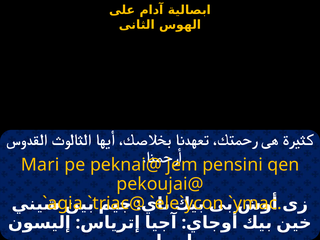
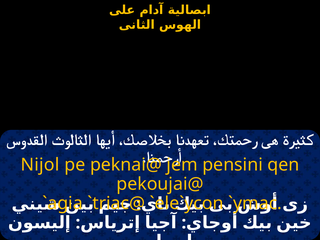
Mari: Mari -> Nijol (40, 165)
